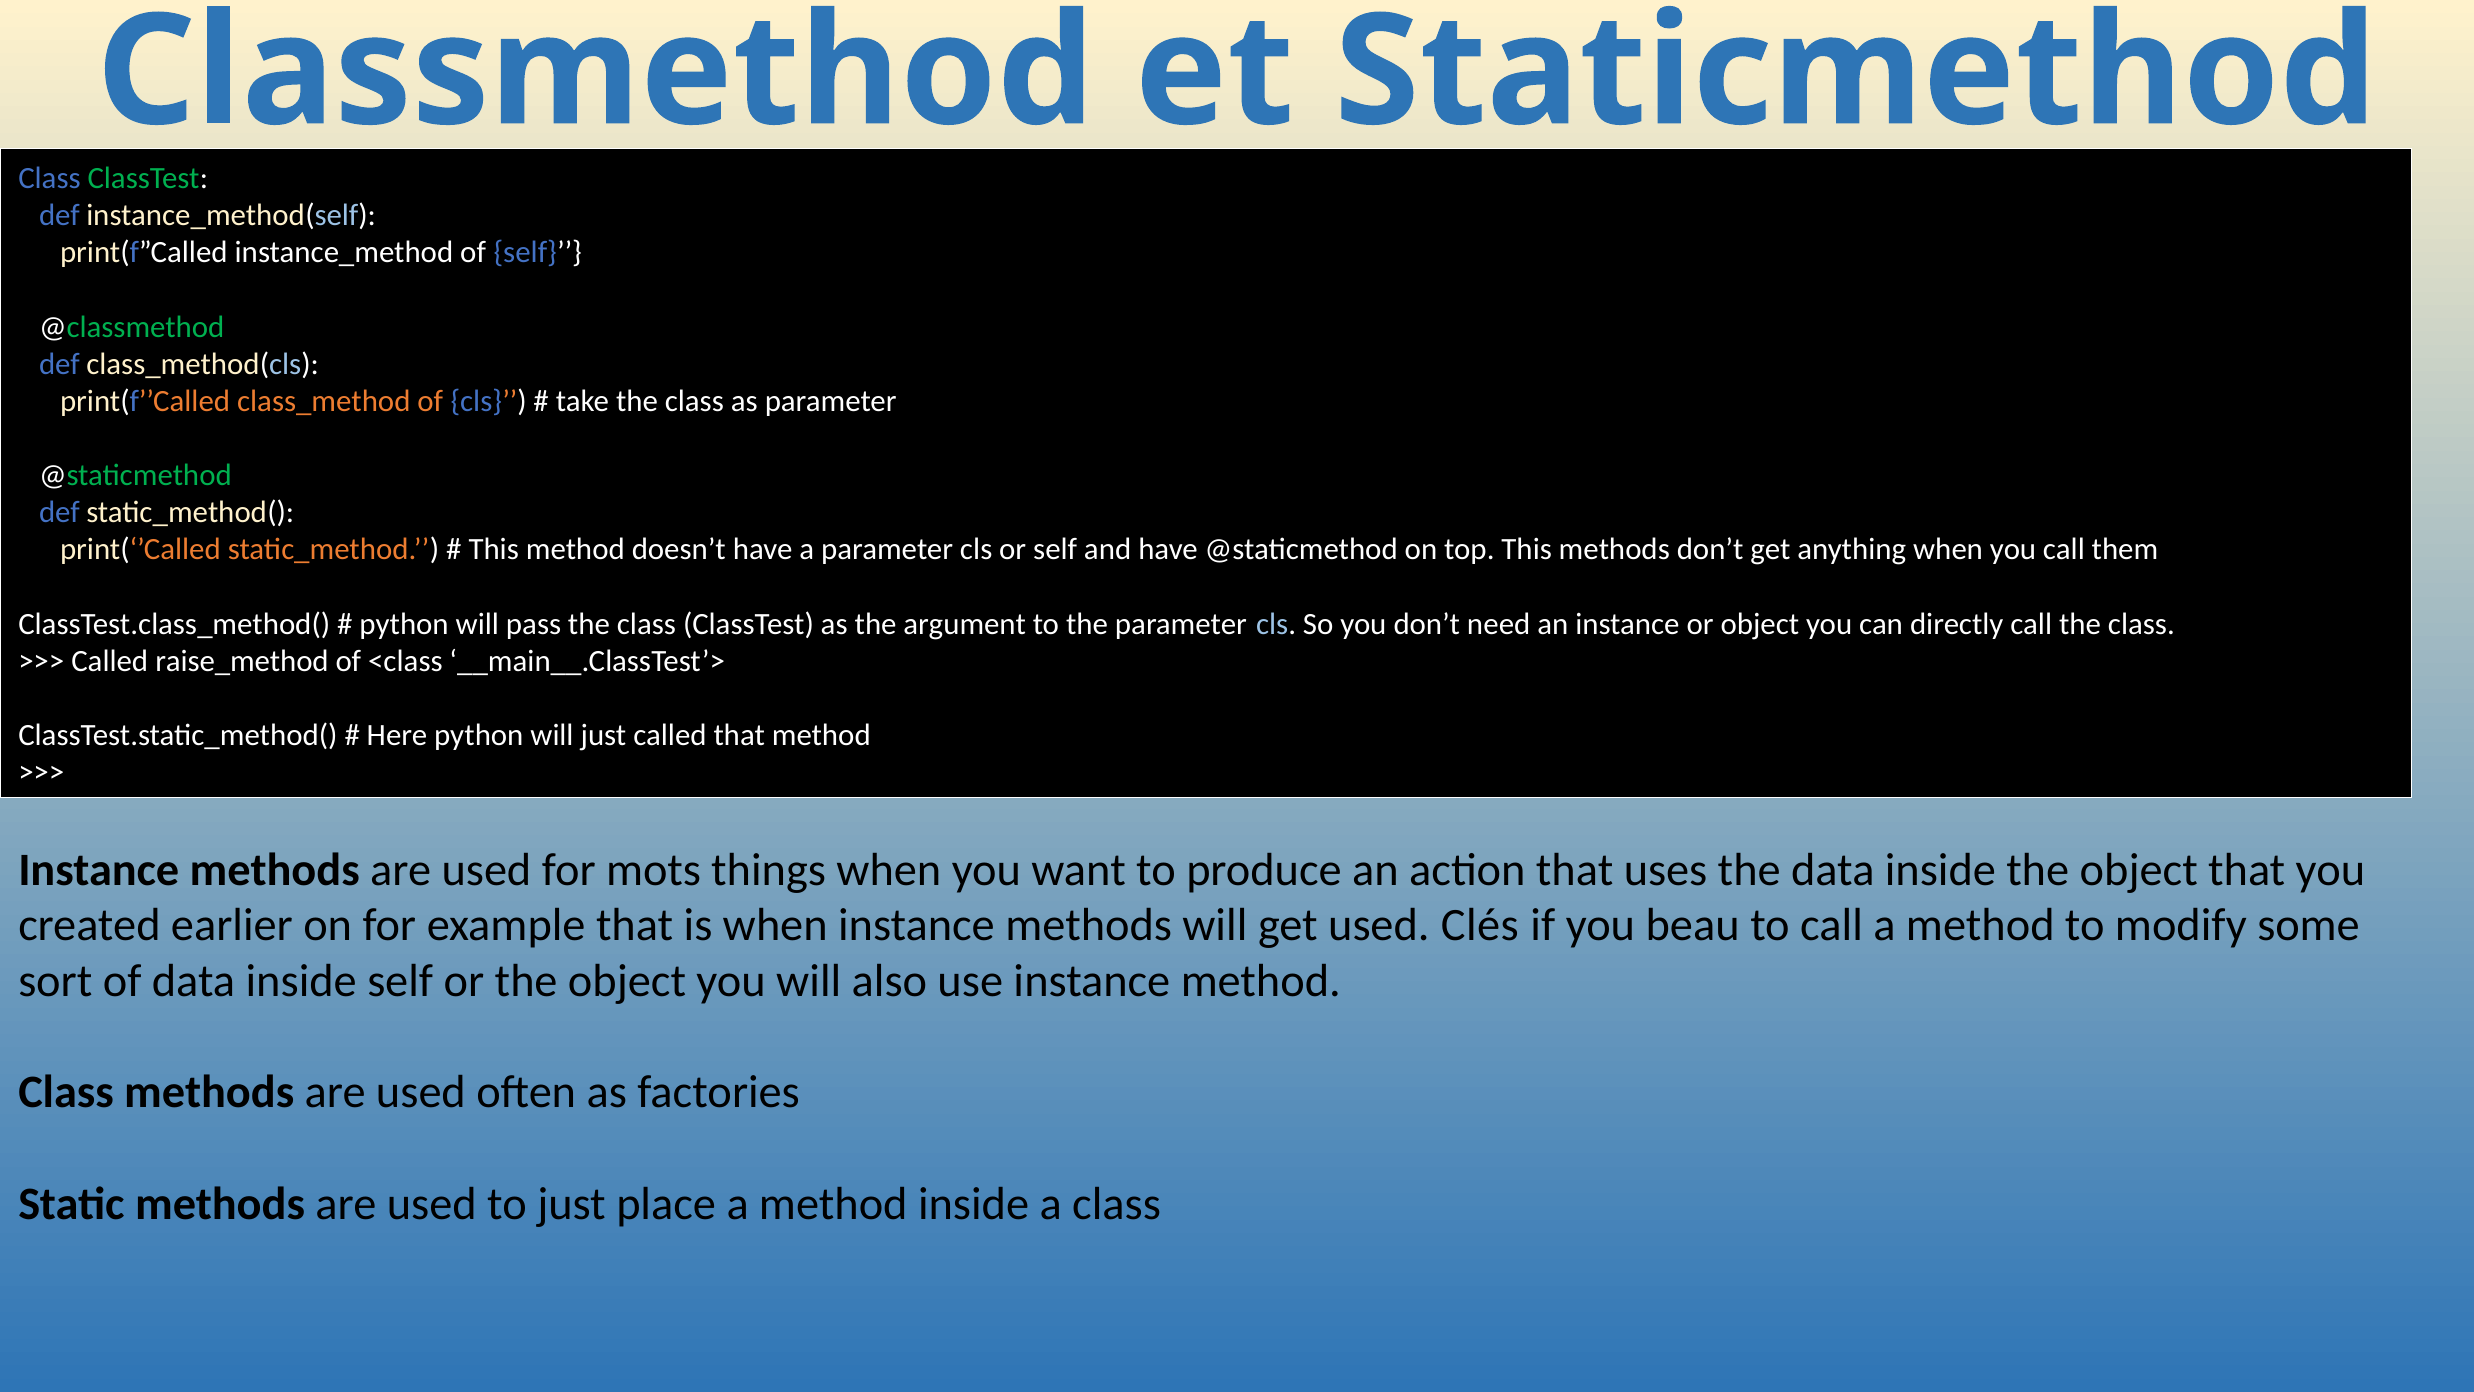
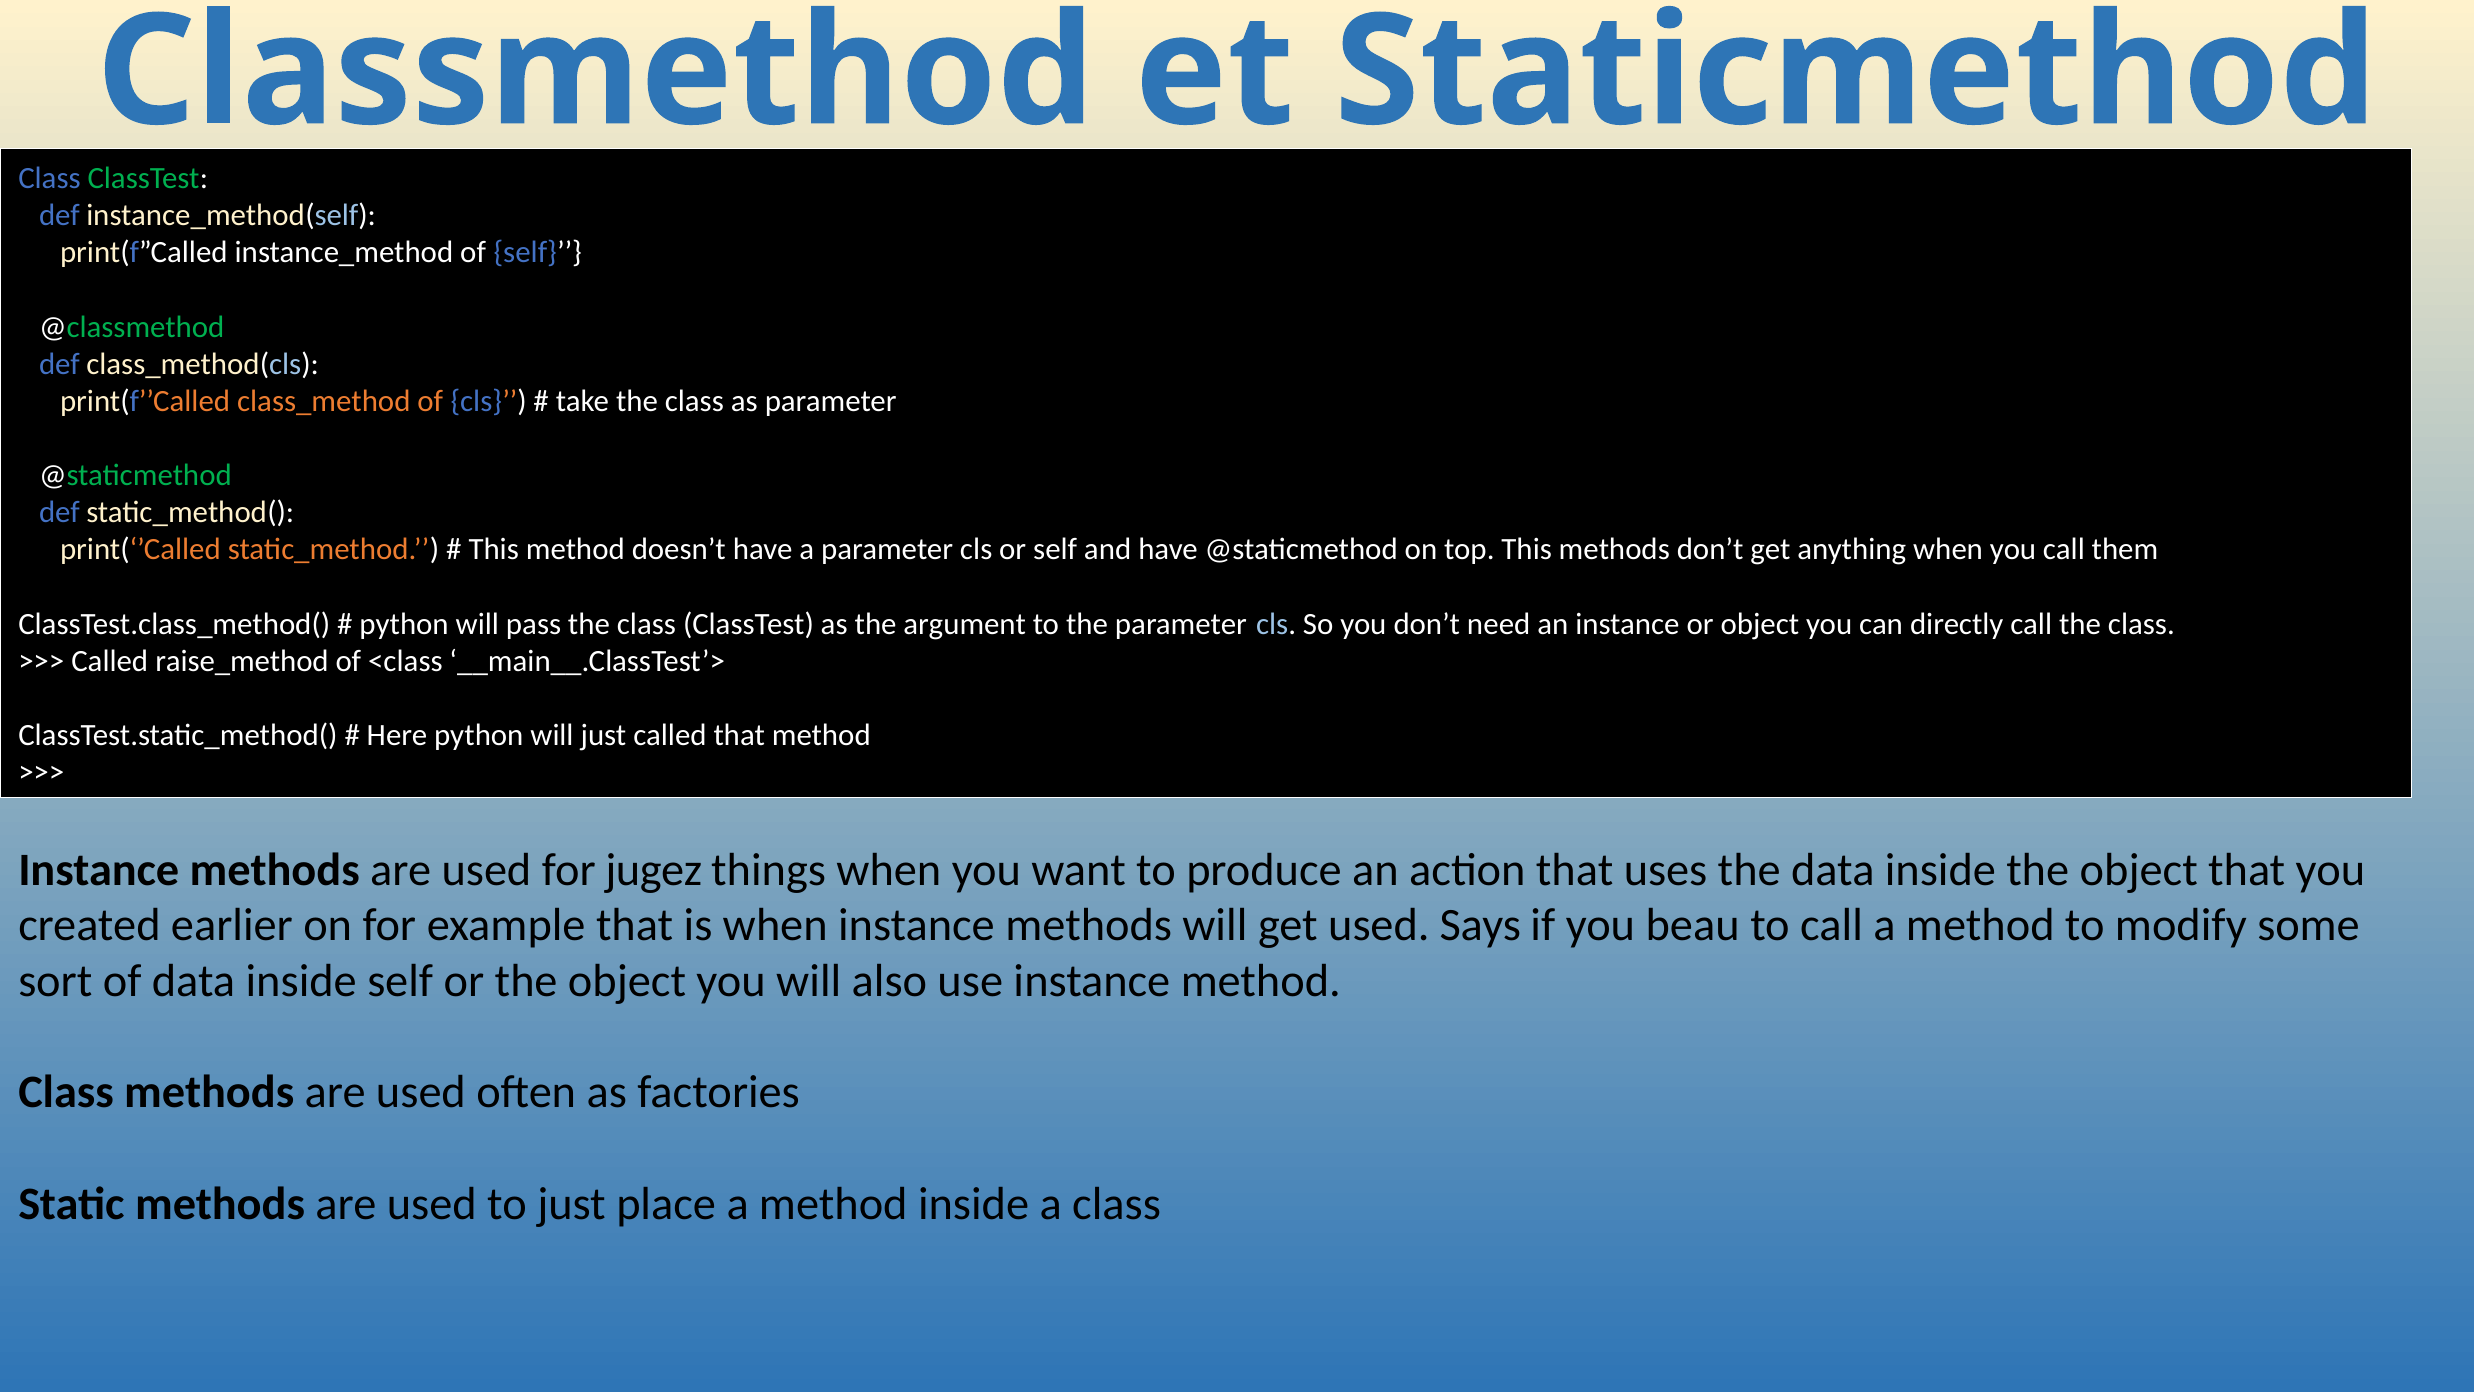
mots: mots -> jugez (654, 870)
Clés: Clés -> Says (1480, 925)
